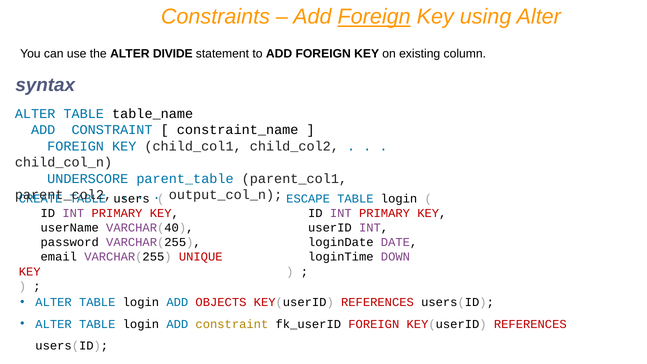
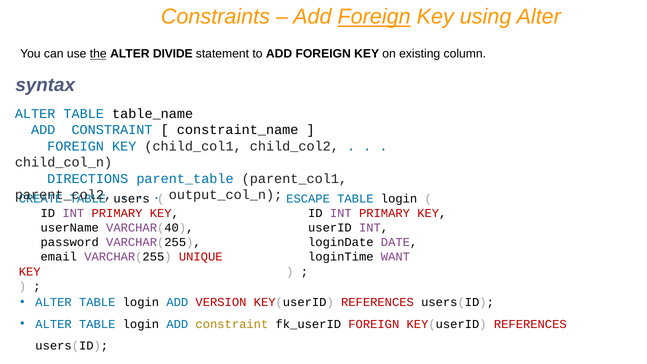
the underline: none -> present (98, 54)
UNDERSCORE: UNDERSCORE -> DIRECTIONS (88, 179)
DOWN: DOWN -> WANT (395, 257)
OBJECTS: OBJECTS -> VERSION (221, 302)
